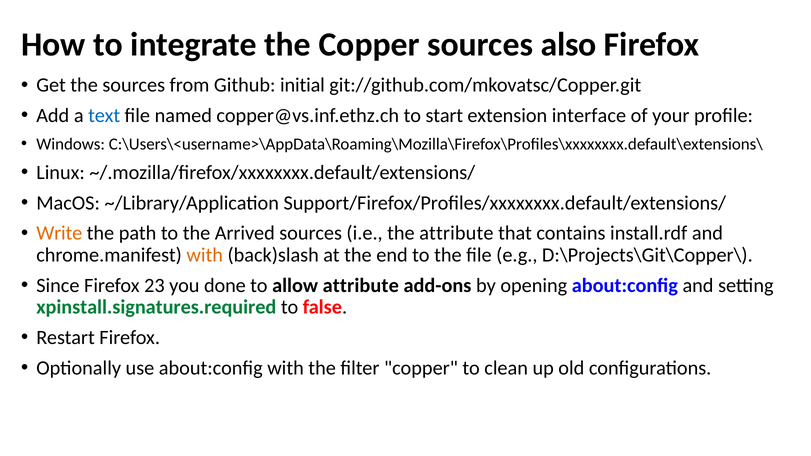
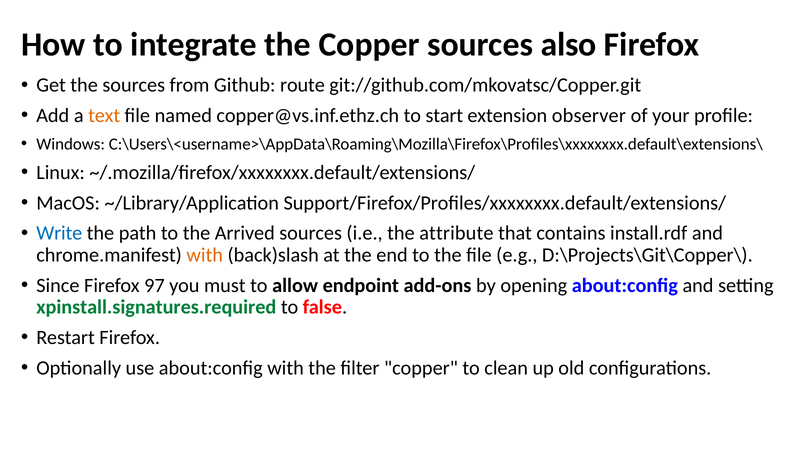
initial: initial -> route (302, 85)
text colour: blue -> orange (104, 116)
interface: interface -> observer (589, 116)
Write colour: orange -> blue (59, 233)
23: 23 -> 97 (154, 286)
done: done -> must (225, 286)
allow attribute: attribute -> endpoint (361, 286)
